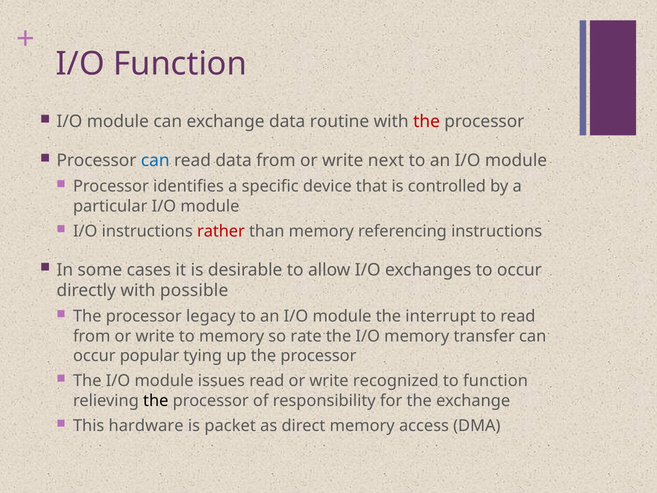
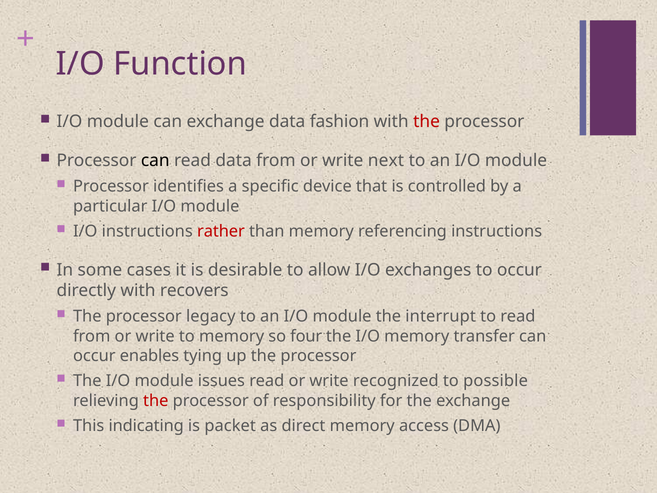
routine: routine -> fashion (340, 122)
can colour: blue -> black (155, 161)
possible: possible -> recovers (194, 291)
rate: rate -> four (306, 336)
popular: popular -> enables (150, 356)
to function: function -> possible (496, 381)
the colour: black -> red (156, 401)
hardware: hardware -> indicating (146, 426)
